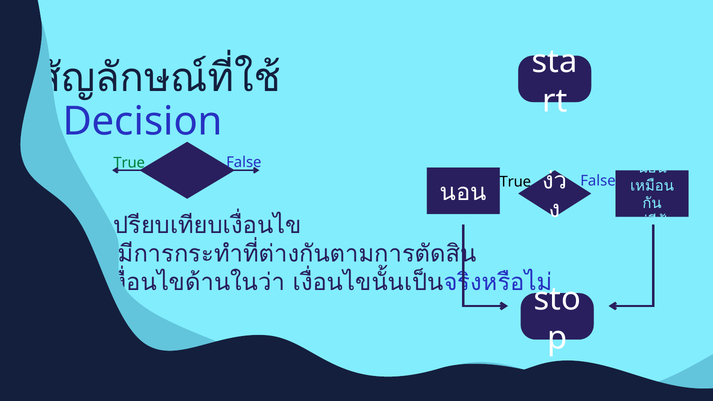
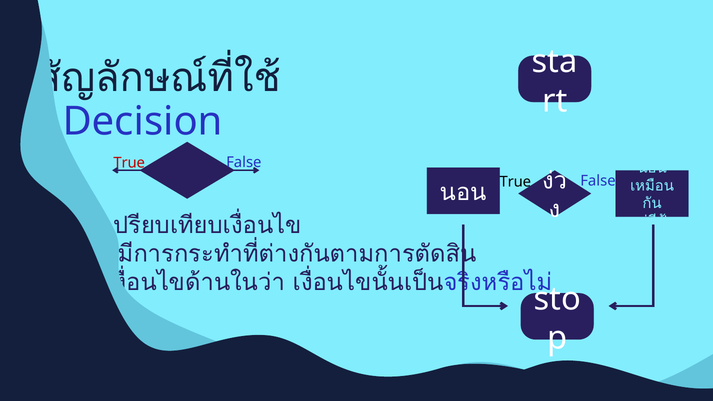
True colour: green -> red (129, 163)
